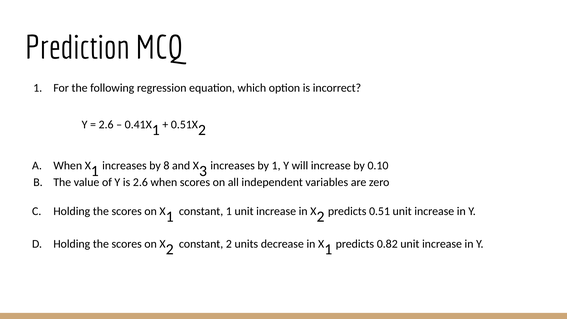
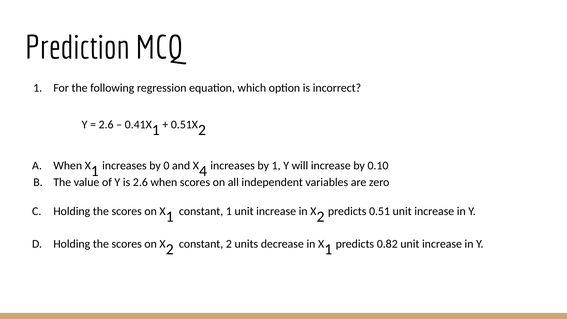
8: 8 -> 0 (166, 165)
3: 3 -> 4 (203, 171)
